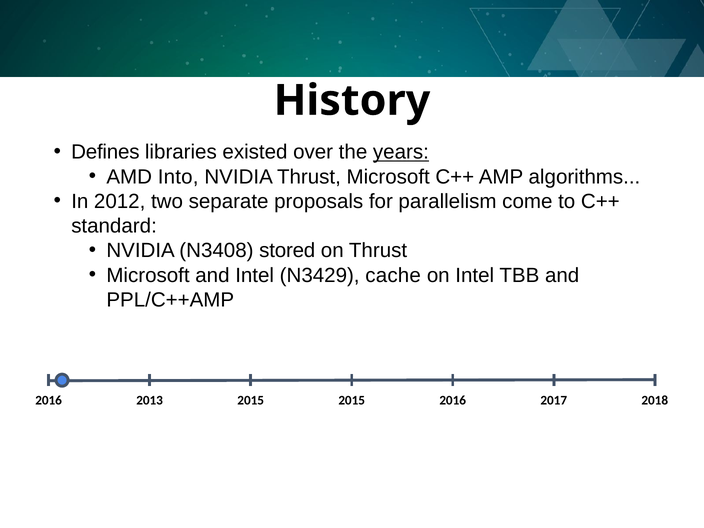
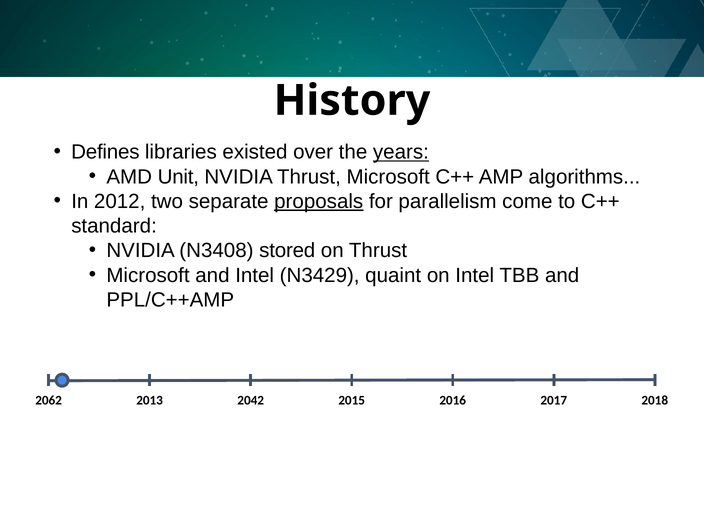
Into: Into -> Unit (178, 177)
proposals underline: none -> present (319, 201)
cache: cache -> quaint (393, 275)
2016: 2016 -> 2062 (49, 400)
2013 2015: 2015 -> 2042 (251, 400)
